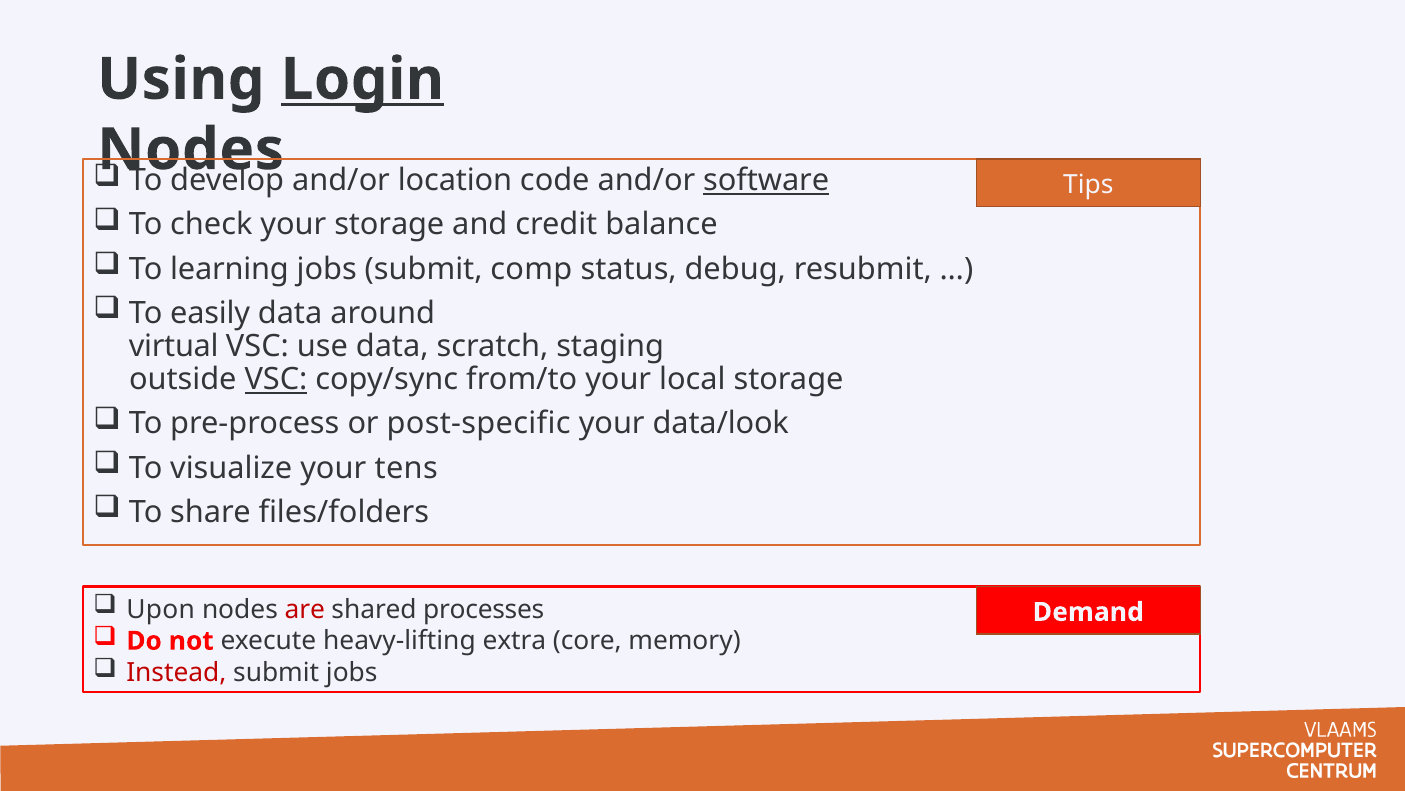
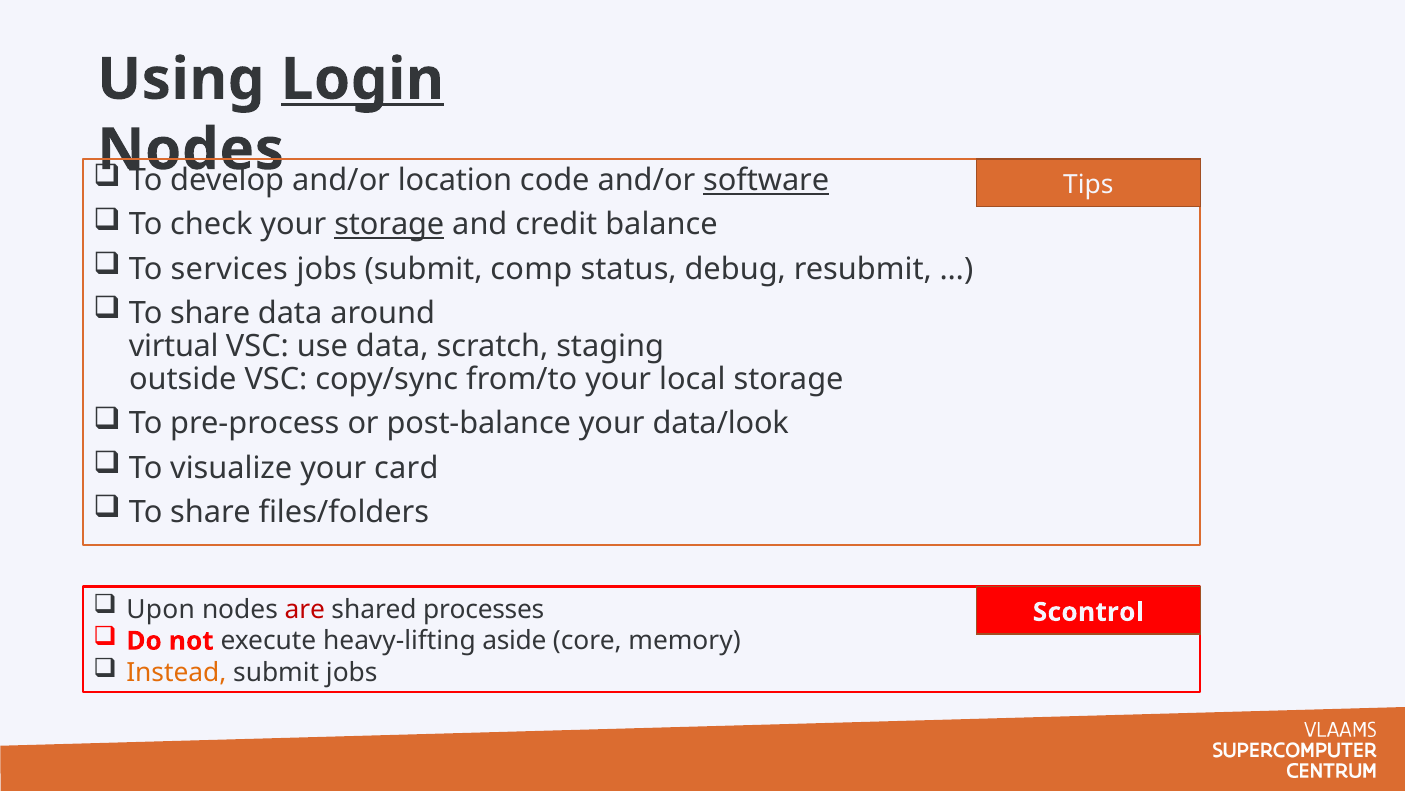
storage underline: none -> present (389, 224)
learning: learning -> services (229, 269)
easily: easily -> share (210, 313)
VSC underline: present -> none (276, 379)
post-specific: post-specific -> post-balance (479, 423)
tens: tens -> card (406, 468)
Demand: Demand -> Scontrol (1088, 612)
extra: extra -> aside (514, 640)
Instead colour: red -> orange (176, 672)
